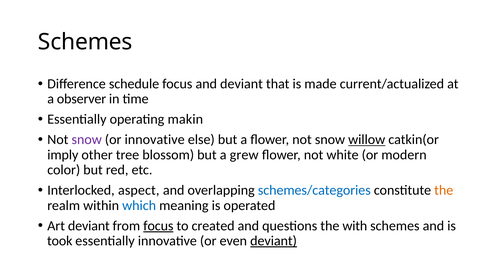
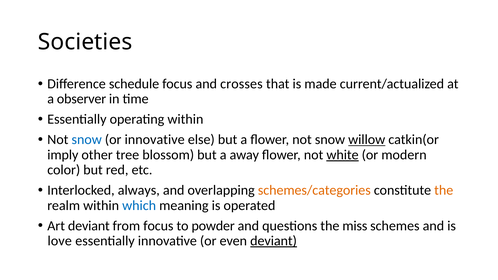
Schemes: Schemes -> Societies (85, 42)
and deviant: deviant -> crosses (241, 84)
operating makin: makin -> within (185, 119)
snow colour: purple -> blue (87, 140)
grew: grew -> away (244, 155)
white underline: none -> present (343, 155)
aspect: aspect -> always (139, 190)
schemes/categories colour: blue -> orange (314, 190)
focus underline: present -> none (158, 226)
created: created -> powder (213, 226)
with: with -> miss (355, 226)
took: took -> love (60, 241)
